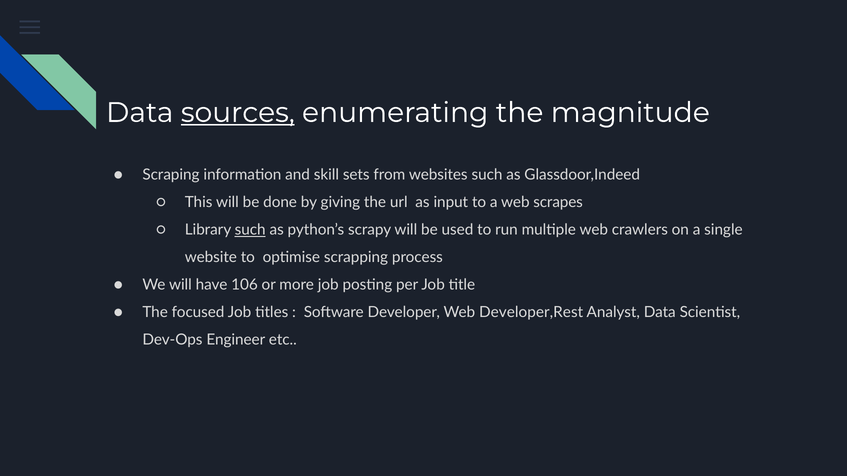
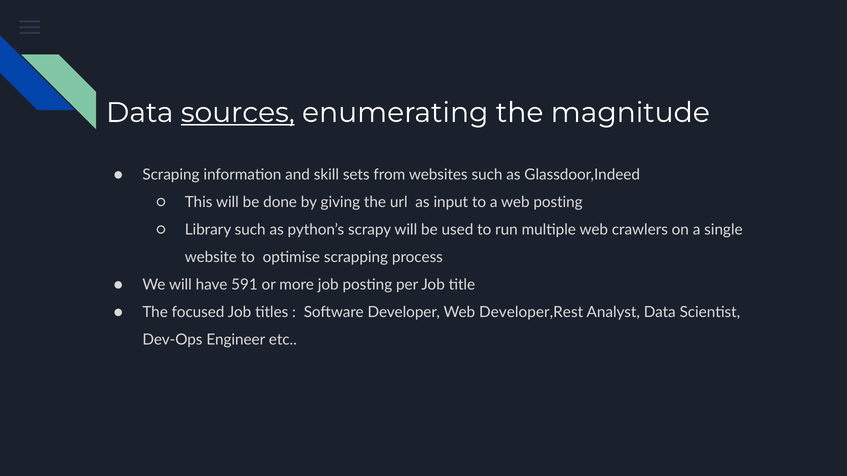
web scrapes: scrapes -> posting (558, 203)
such underline: present -> none (250, 230)
106: 106 -> 591 (245, 285)
